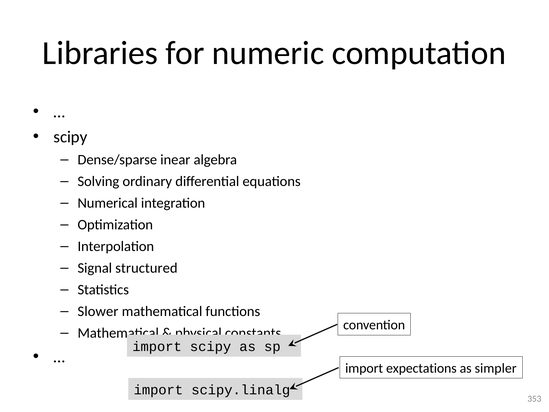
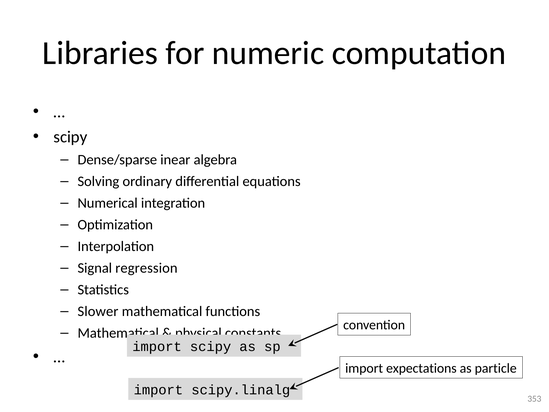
structured: structured -> regression (146, 268)
simpler: simpler -> particle (496, 368)
